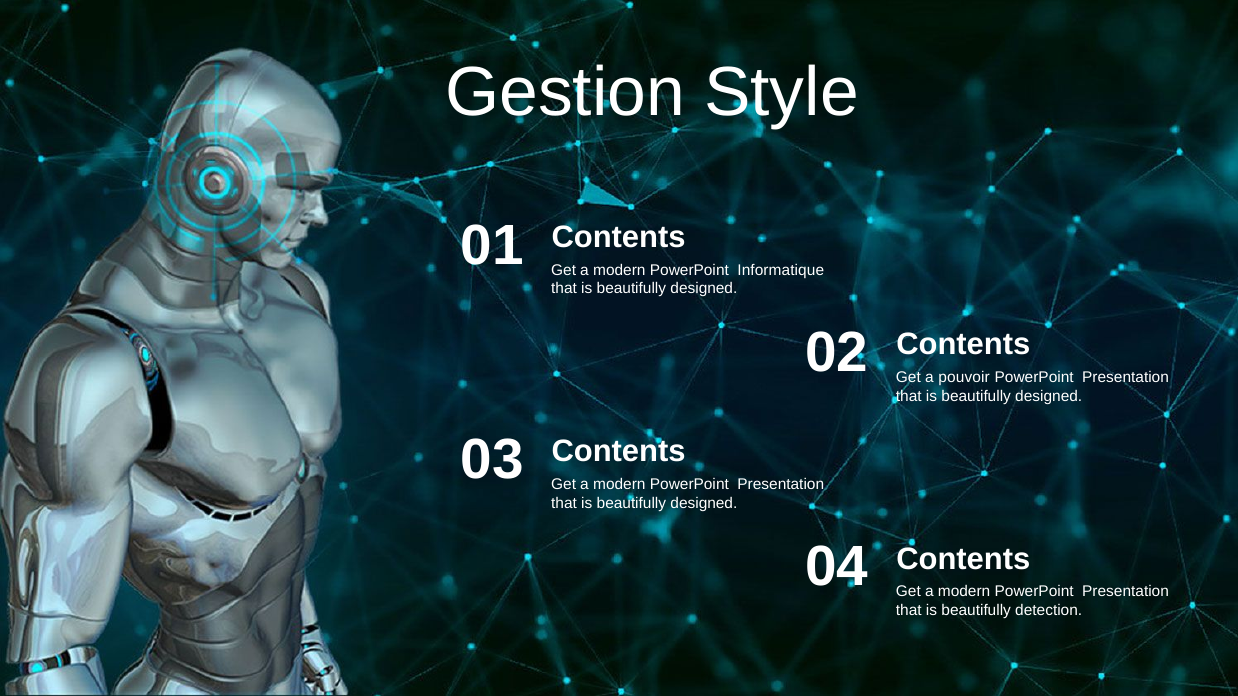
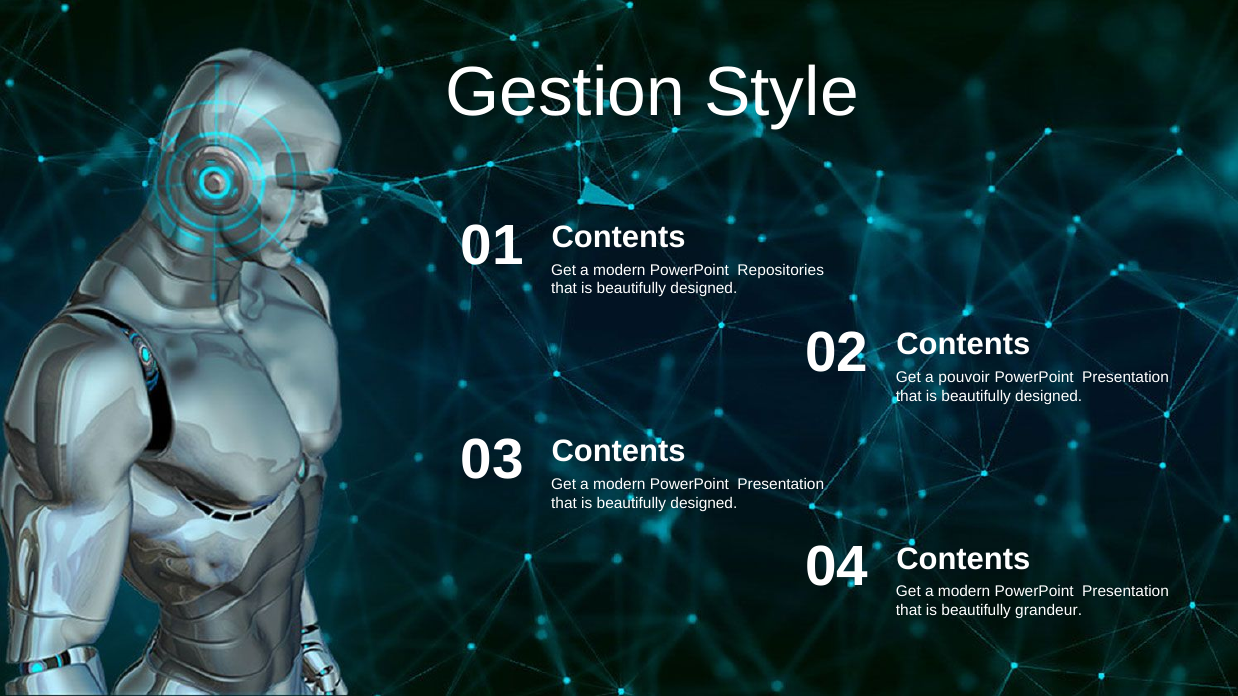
Informatique: Informatique -> Repositories (781, 270)
detection: detection -> grandeur (1049, 610)
